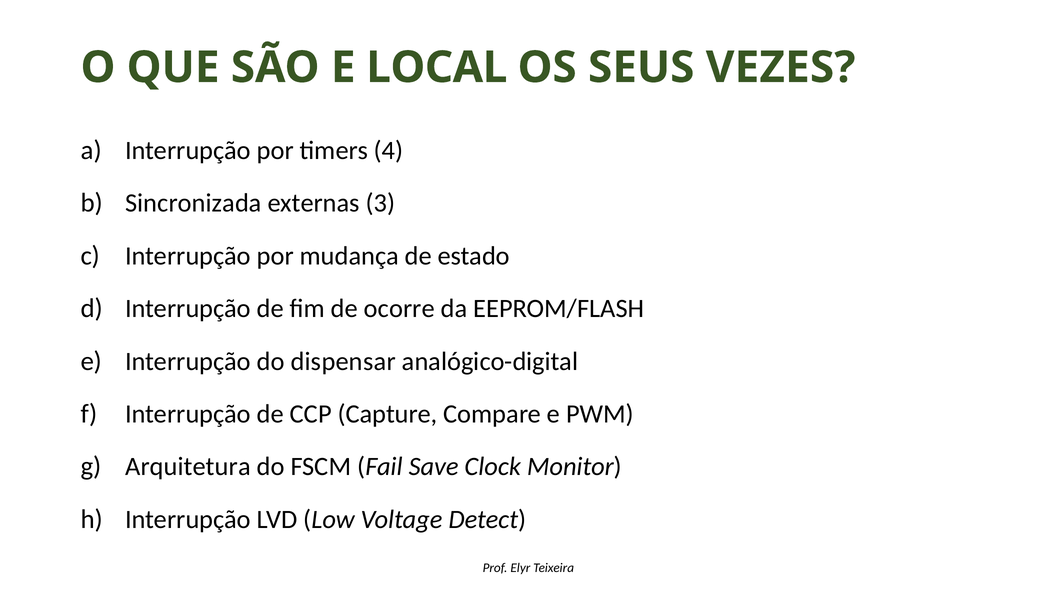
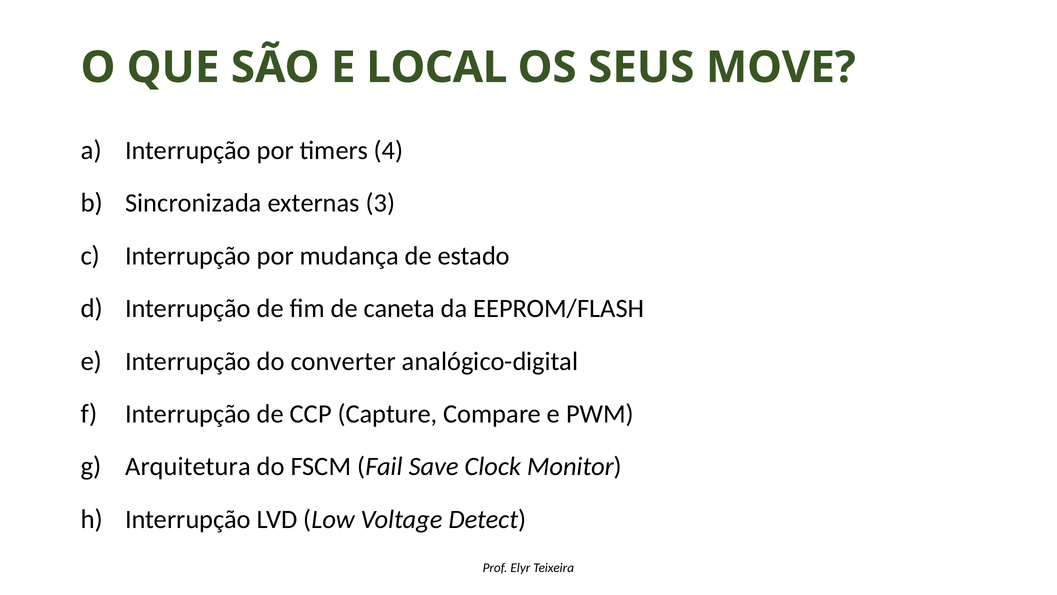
VEZES: VEZES -> MOVE (781, 67)
ocorre: ocorre -> caneta (399, 308)
dispensar: dispensar -> converter (343, 361)
